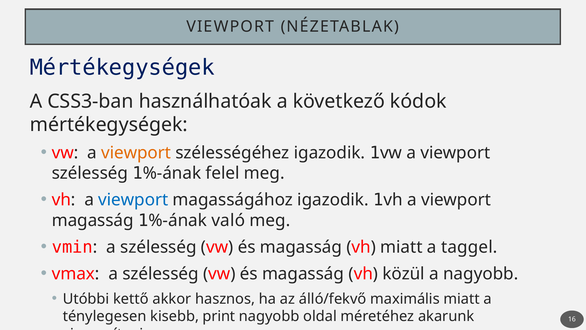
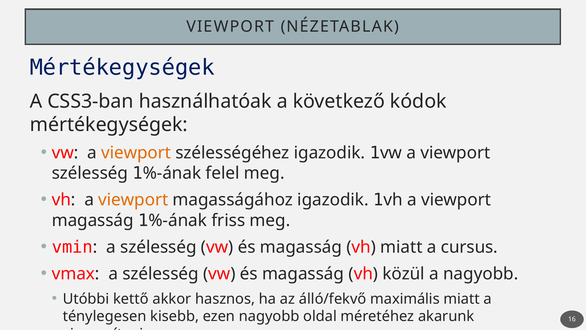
viewport colour: blue -> orange (133, 200)
való: való -> friss (228, 220)
taggel: taggel -> cursus (469, 247)
print: print -> ezen (219, 316)
